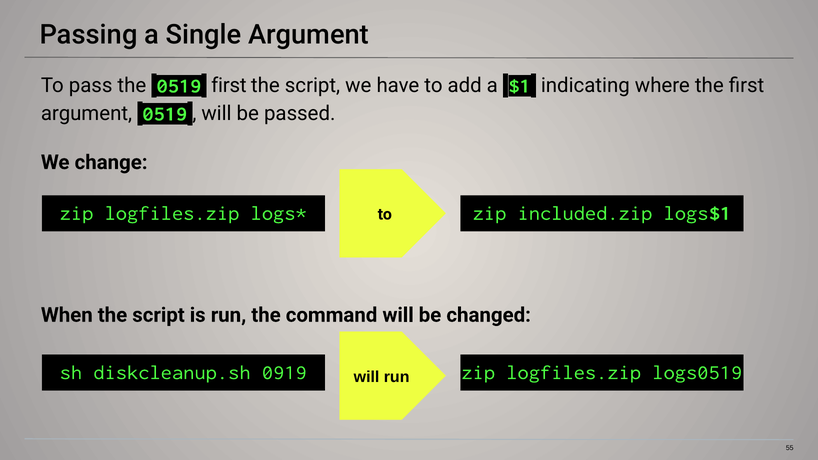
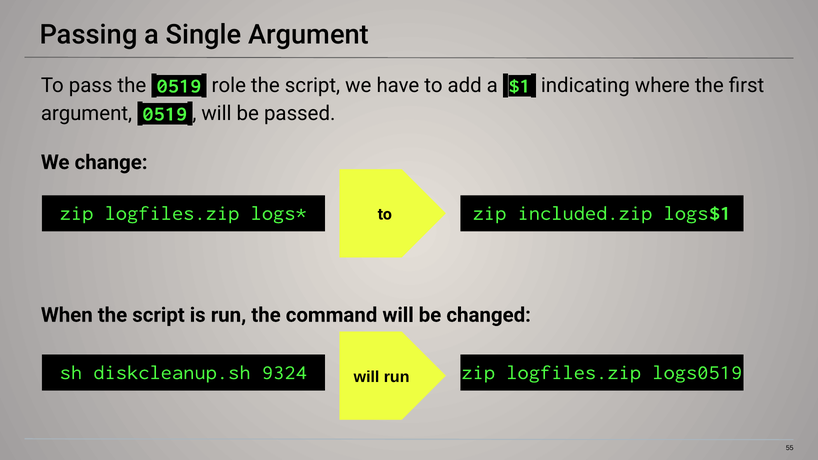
0519 first: first -> role (229, 86)
0919: 0919 -> 9324 (284, 372)
